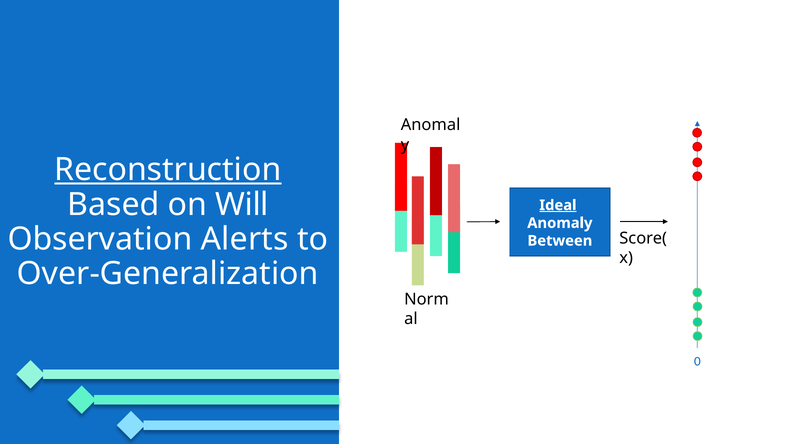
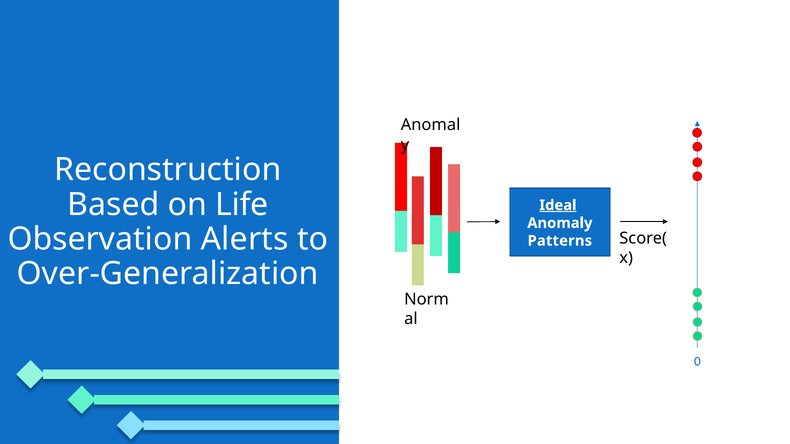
Reconstruction underline: present -> none (168, 170)
Will: Will -> Life (242, 205)
Between: Between -> Patterns (560, 241)
